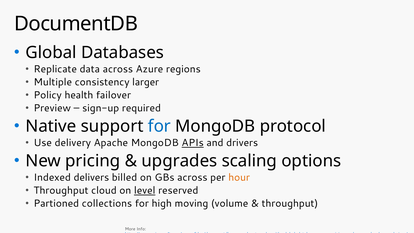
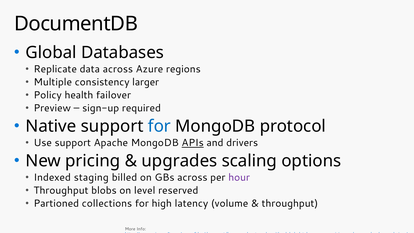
Use delivery: delivery -> support (73, 143)
delivers: delivers -> staging (91, 177)
hour colour: orange -> purple (239, 177)
cloud: cloud -> blobs (104, 190)
level underline: present -> none (145, 190)
moving: moving -> latency (191, 203)
